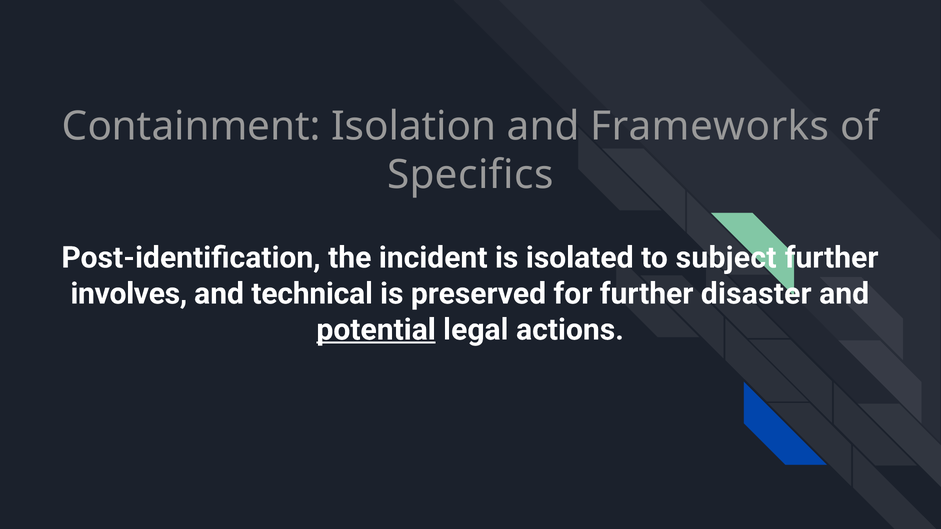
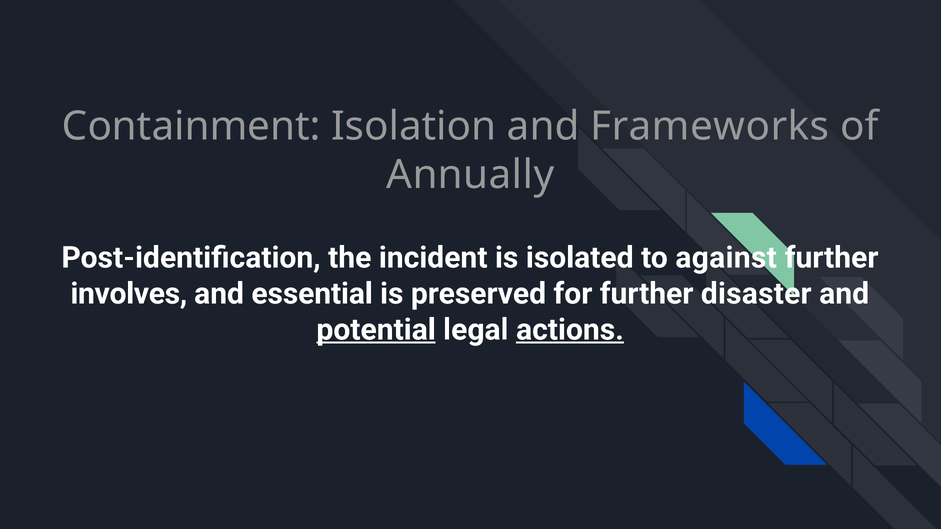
Specifics: Specifics -> Annually (470, 175)
subject: subject -> against (726, 258)
technical: technical -> essential (312, 294)
actions underline: none -> present (570, 330)
